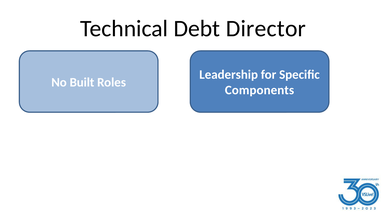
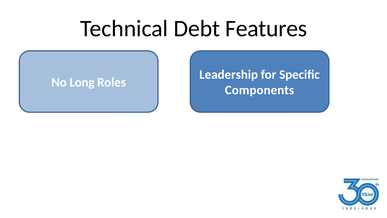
Director: Director -> Features (266, 29)
Built: Built -> Long (82, 82)
